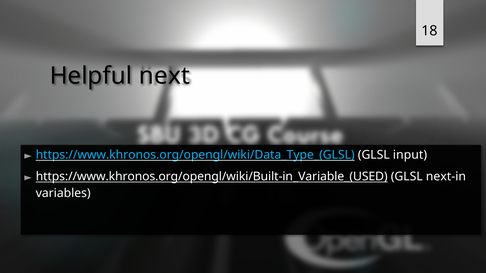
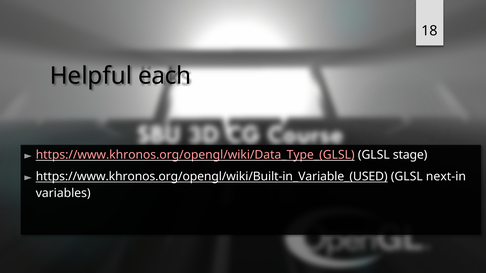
next: next -> each (165, 76)
https://www.khronos.org/opengl/wiki/Data_Type_(GLSL colour: light blue -> pink (195, 155)
input: input -> stage (410, 155)
